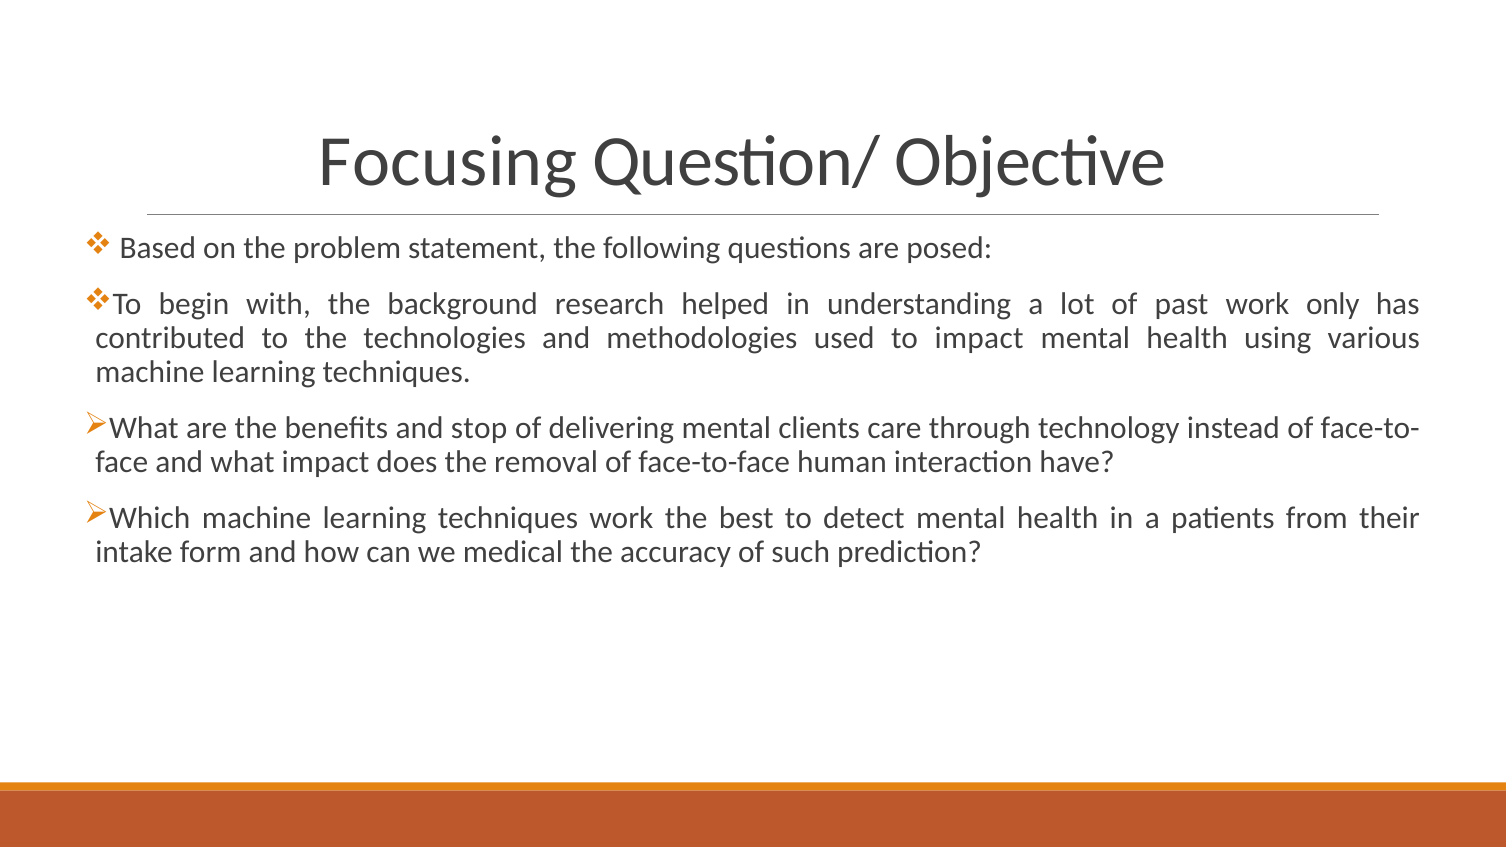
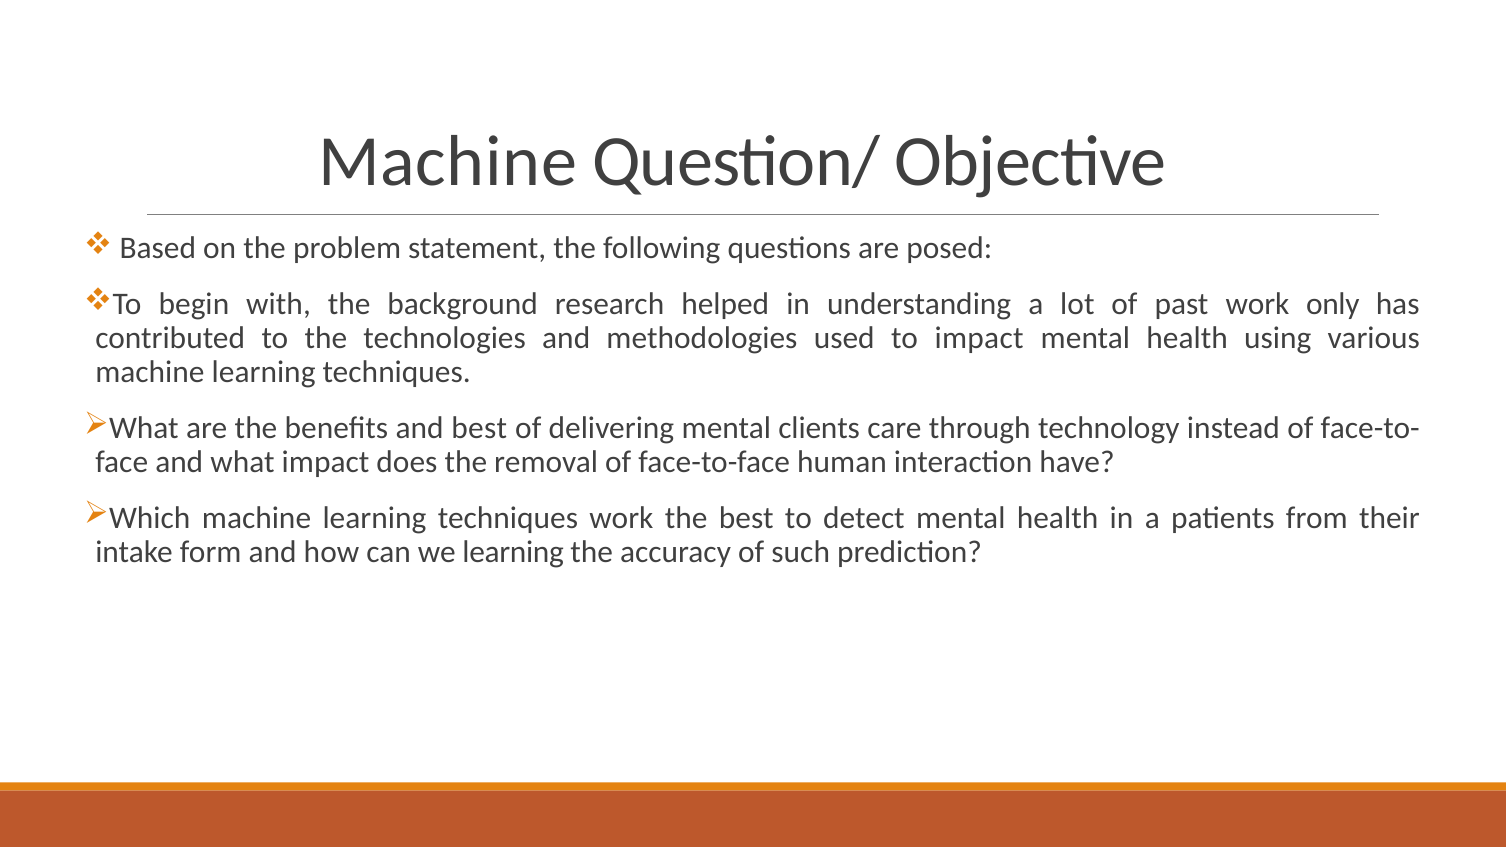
Focusing: Focusing -> Machine (448, 162)
and stop: stop -> best (479, 428)
we medical: medical -> learning (513, 552)
